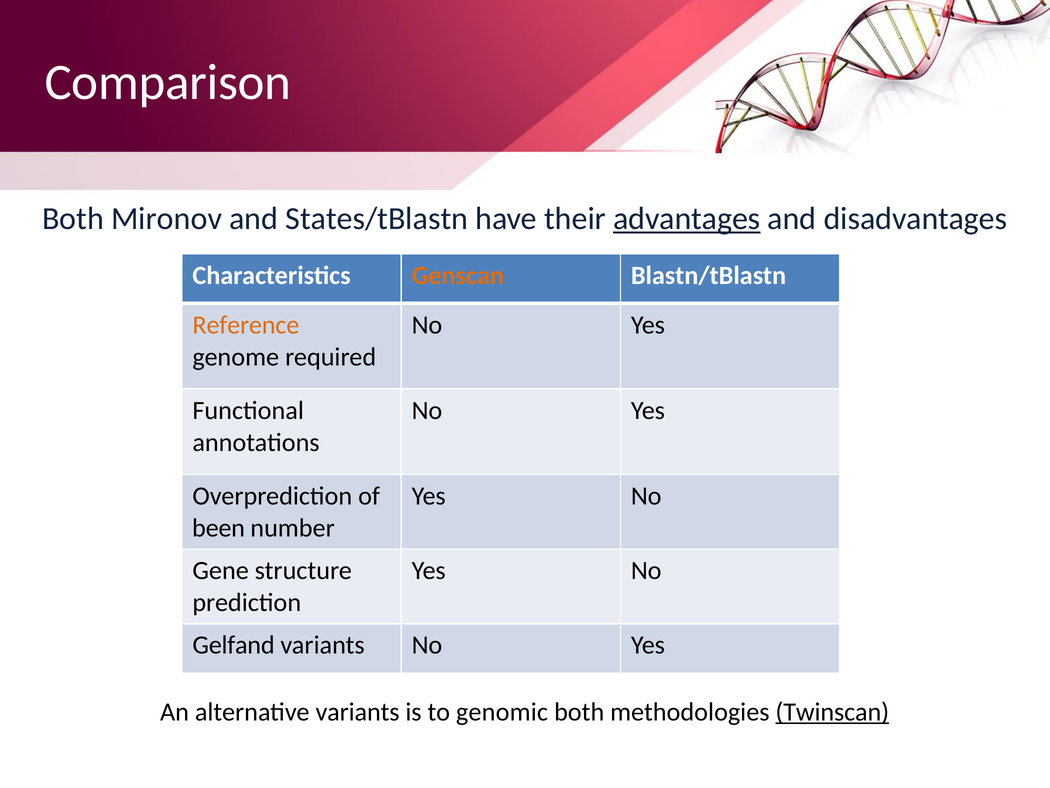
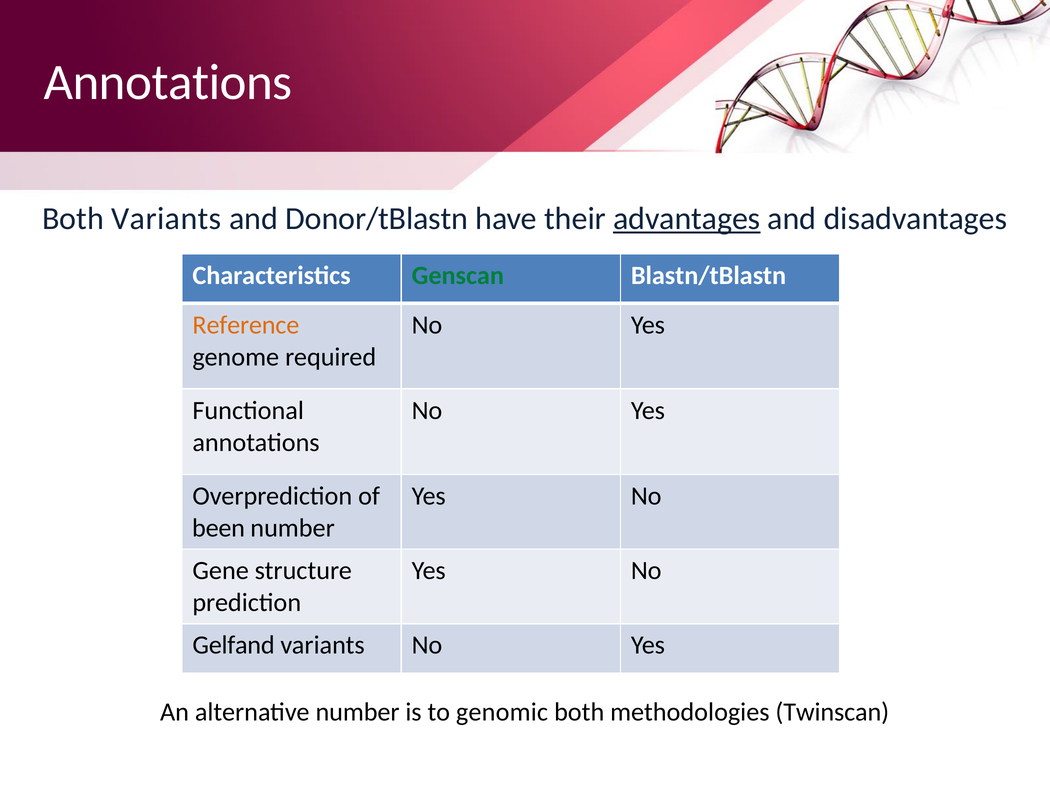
Comparison: Comparison -> Annotations (168, 82)
Both Mironov: Mironov -> Variants (166, 219)
States/tBlastn: States/tBlastn -> Donor/tBlastn (377, 219)
Genscan colour: orange -> green (458, 275)
alternative variants: variants -> number (358, 712)
Twinscan underline: present -> none (832, 712)
